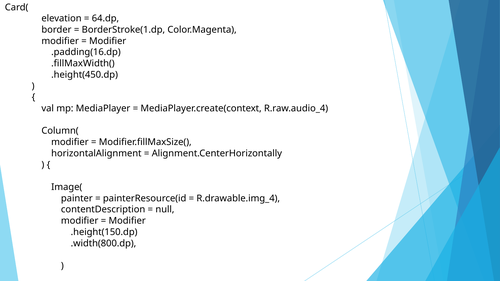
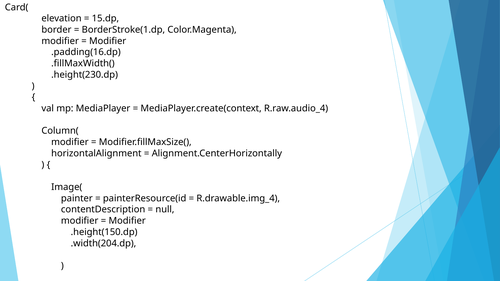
64.dp: 64.dp -> 15.dp (105, 19)
.height(450.dp: .height(450.dp -> .height(230.dp (85, 75)
.width(800.dp: .width(800.dp -> .width(204.dp (103, 244)
